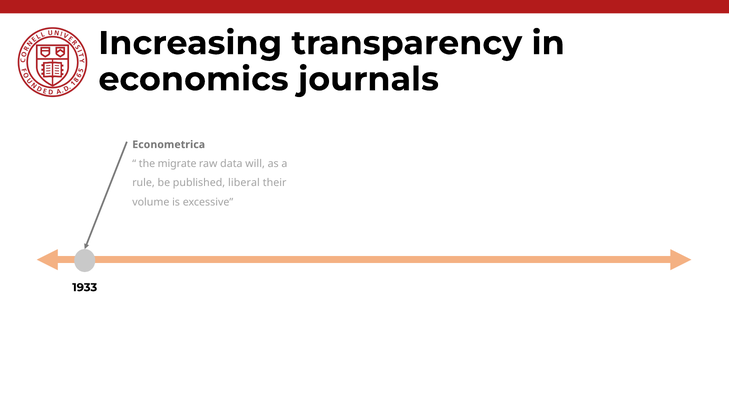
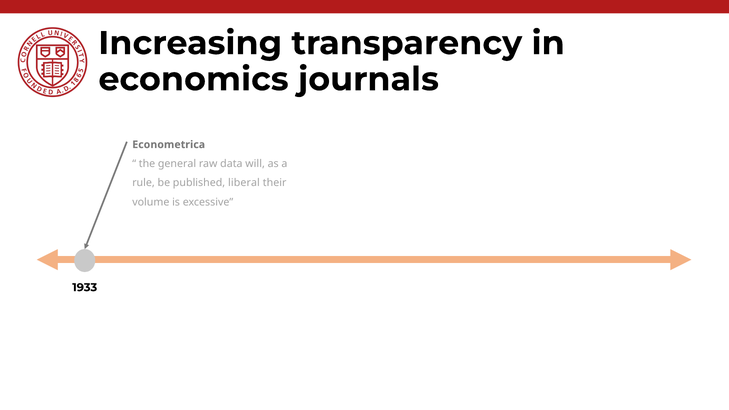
migrate: migrate -> general (177, 164)
